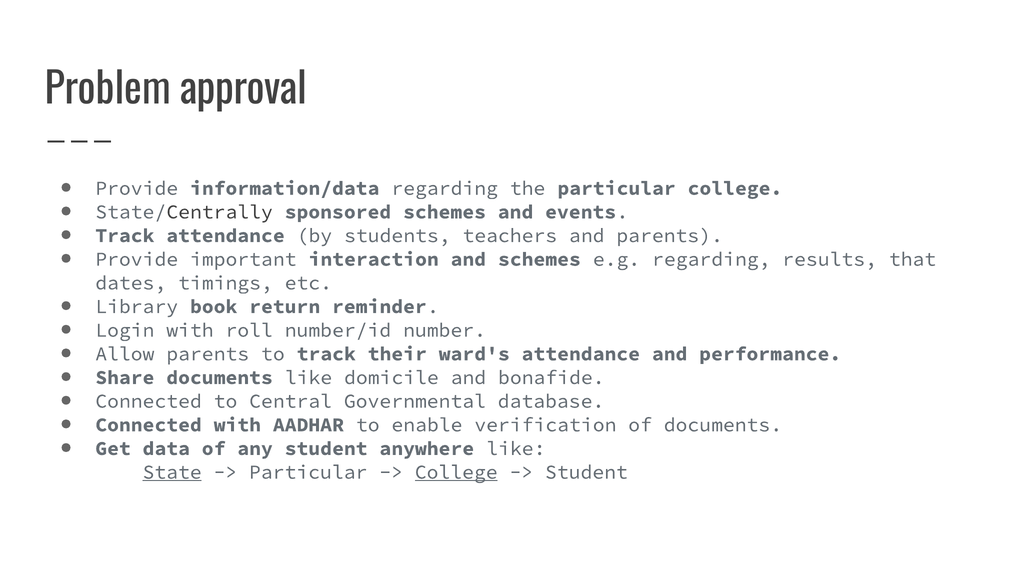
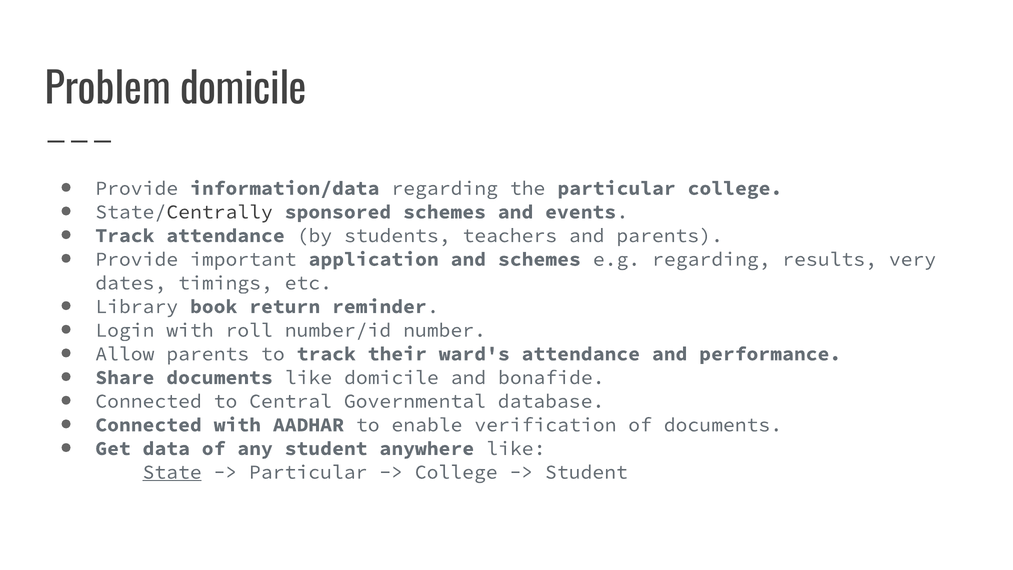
Problem approval: approval -> domicile (243, 90)
interaction: interaction -> application (374, 259)
that: that -> very (913, 259)
College underline: present -> none (456, 472)
